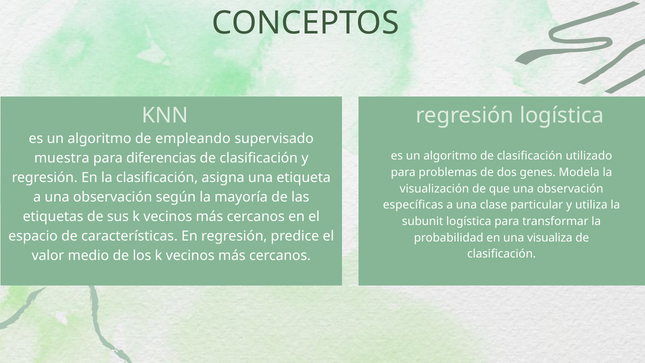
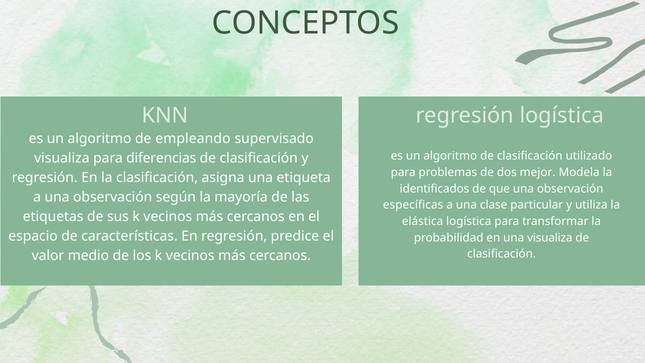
muestra: muestra -> visualiza (62, 158)
genes: genes -> mejor (538, 172)
visualización: visualización -> identificados (434, 189)
subunit: subunit -> elástica (423, 221)
